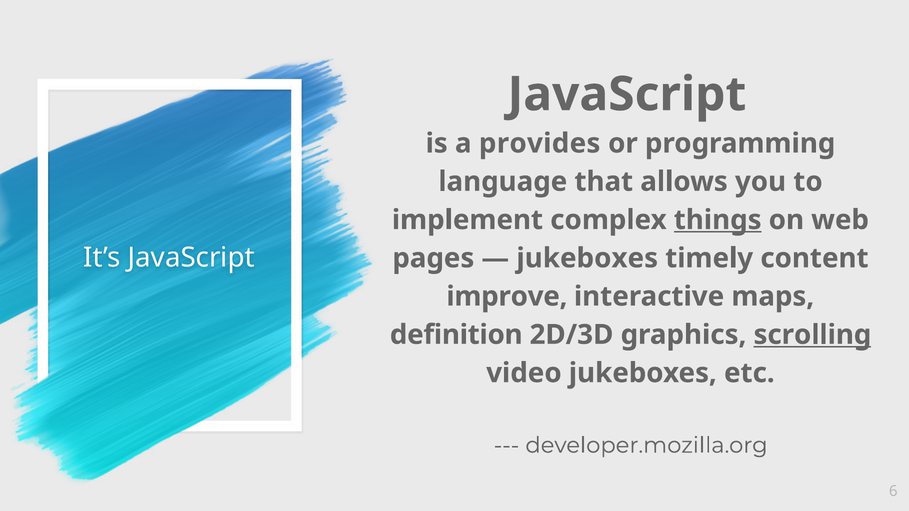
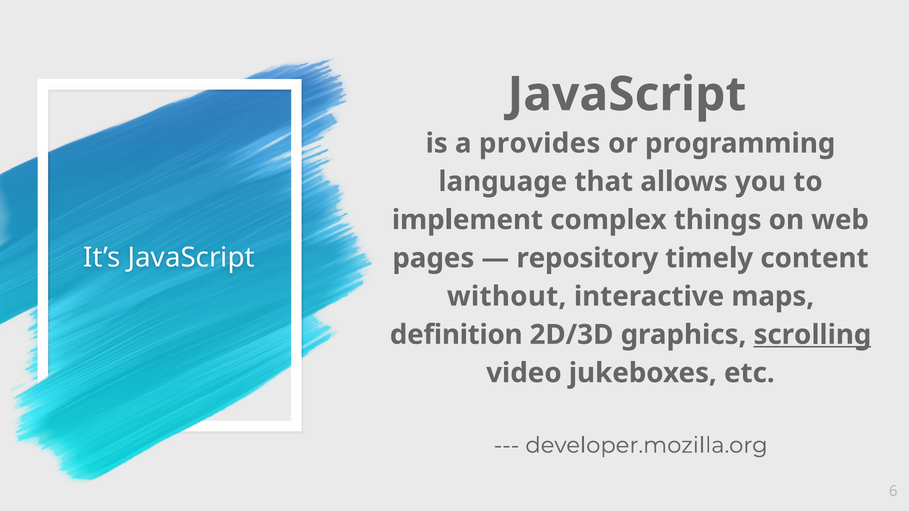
things underline: present -> none (718, 220)
jukeboxes: jukeboxes -> repository (587, 258)
improve: improve -> without (507, 297)
